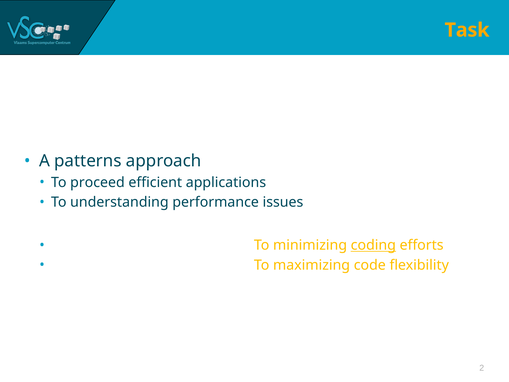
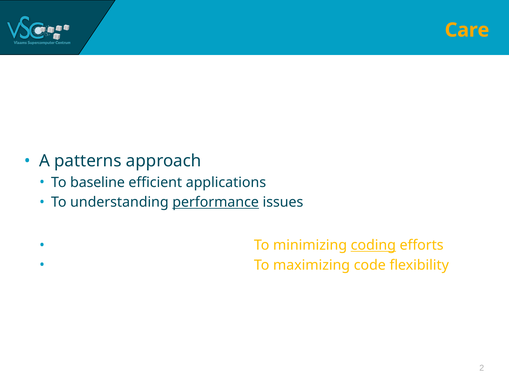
Task: Task -> Care (467, 30)
proceed: proceed -> baseline (98, 182)
performance underline: none -> present (216, 202)
